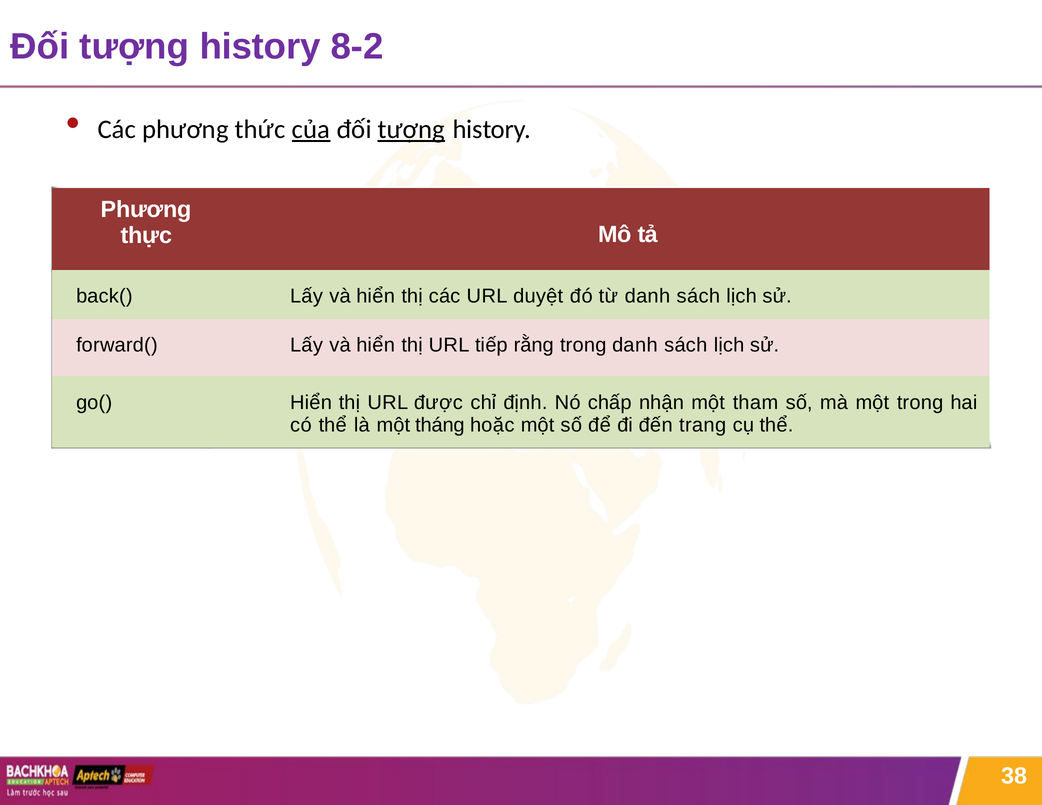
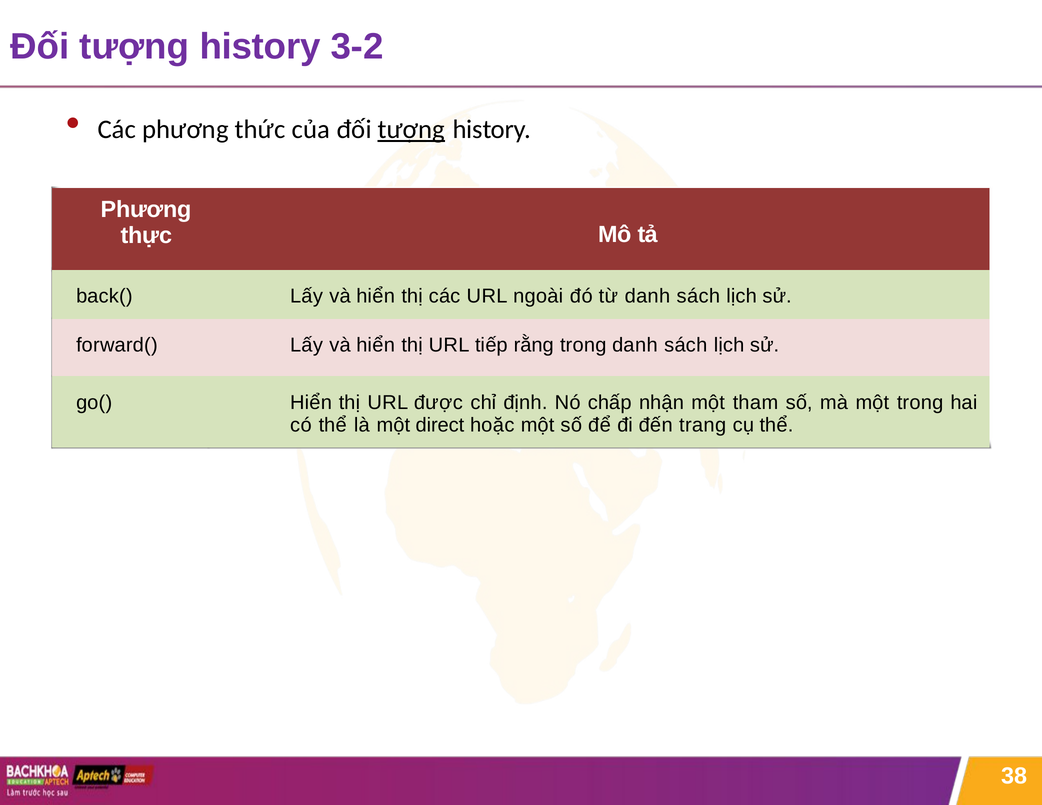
8-2: 8-2 -> 3-2 (357, 47)
của underline: present -> none (311, 130)
duyệt: duyệt -> ngoài (538, 296)
tháng: tháng -> direct (440, 425)
